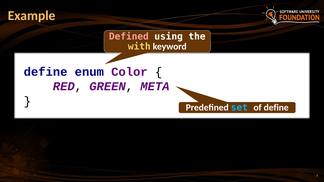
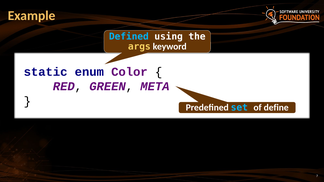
Defined colour: pink -> light blue (129, 37)
with: with -> args (139, 47)
define: define -> static (46, 72)
